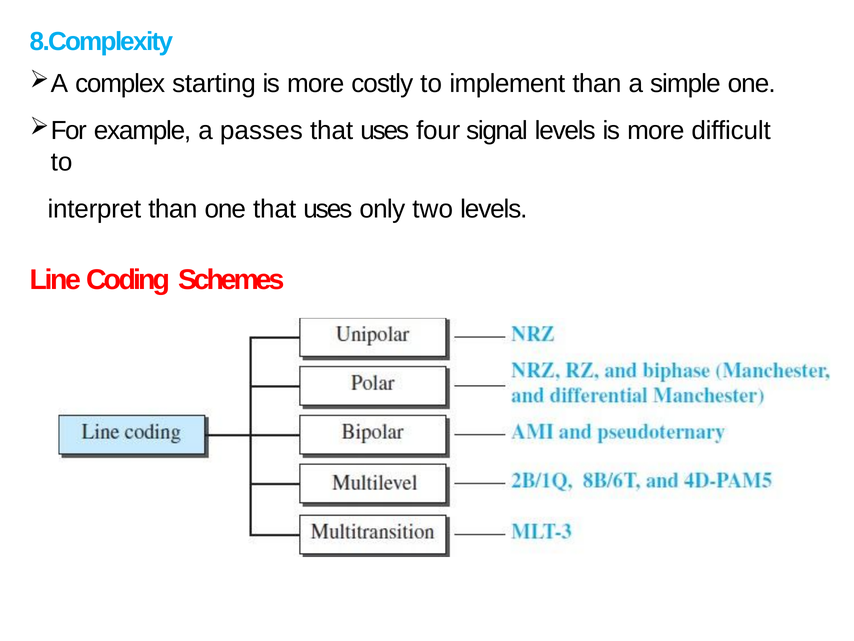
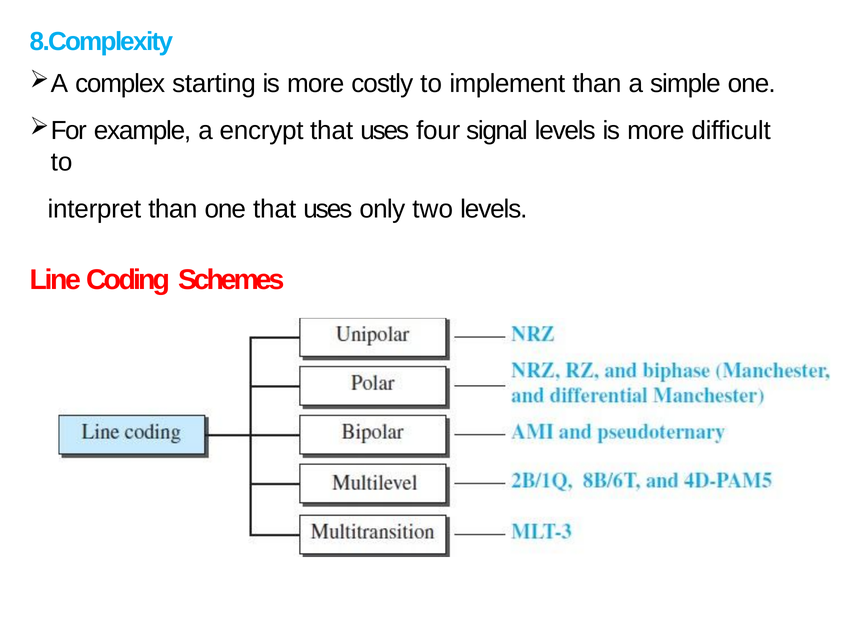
passes: passes -> encrypt (262, 131)
